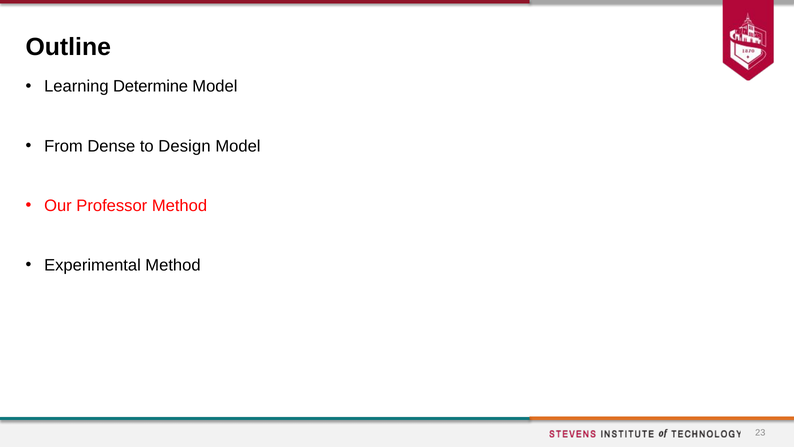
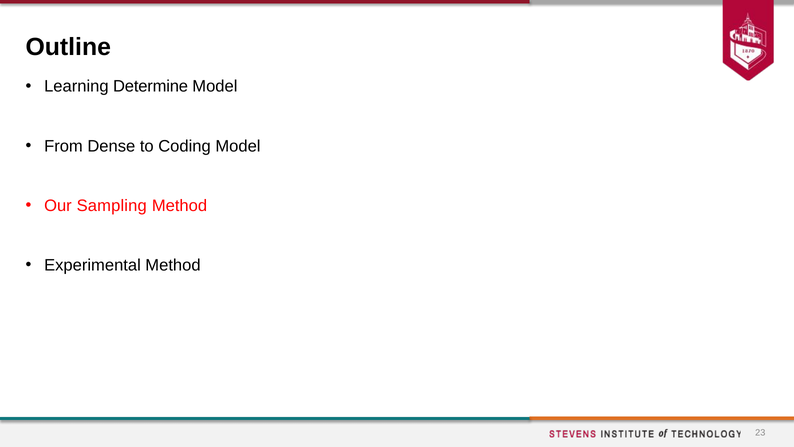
Design: Design -> Coding (185, 146)
Professor: Professor -> Sampling (112, 206)
